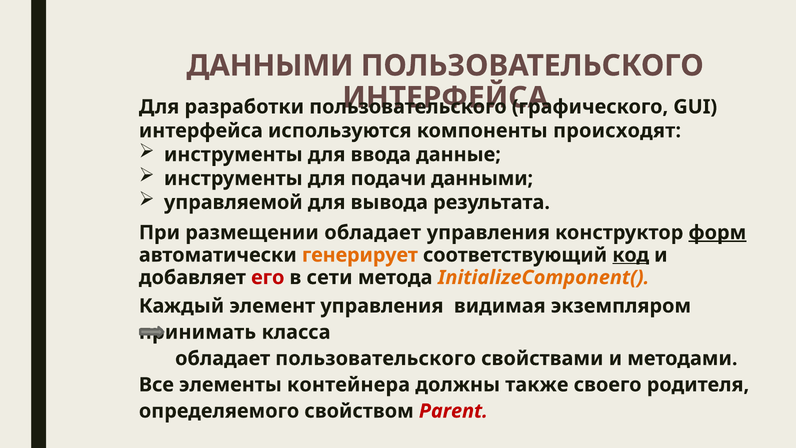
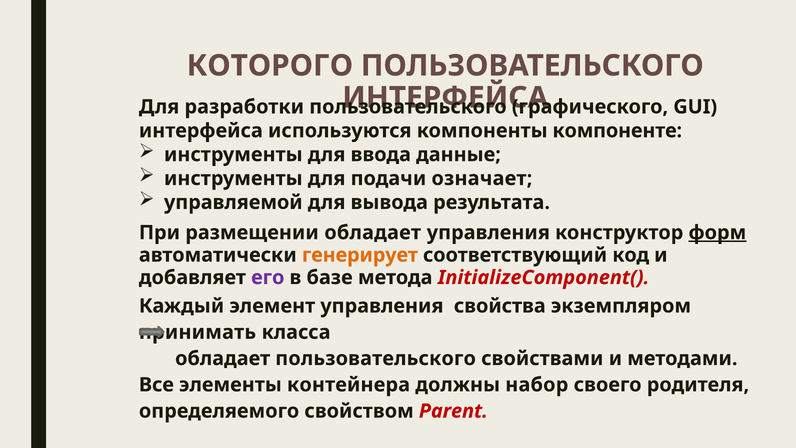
ДАННЫМИ: ДАННЫМИ -> КОТОРОГО (270, 66)
происходят: происходят -> компоненте (617, 131)
подачи данными: данными -> означает (482, 178)
код underline: present -> none (631, 255)
его colour: red -> purple (268, 277)
сети: сети -> базе (330, 277)
InitializeComponent( colour: orange -> red (544, 277)
видимая: видимая -> свойства (500, 306)
также: также -> набор (537, 385)
